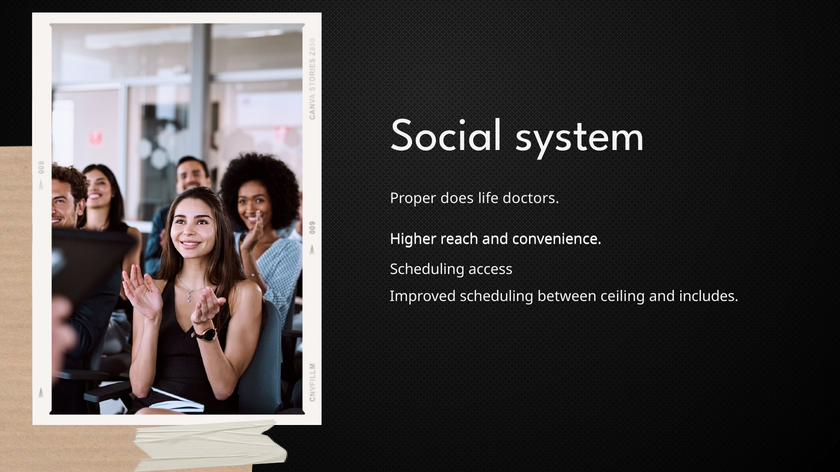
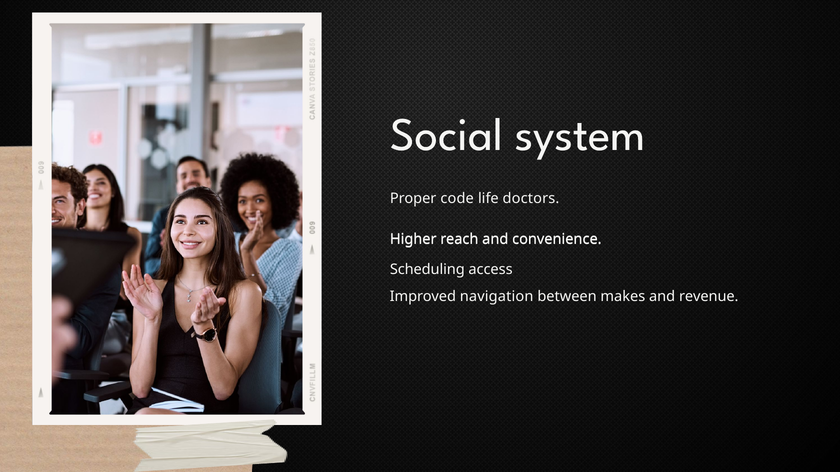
does: does -> code (457, 198)
Improved scheduling: scheduling -> navigation (497, 297)
ceiling: ceiling -> makes (623, 297)
includes: includes -> revenue (709, 297)
